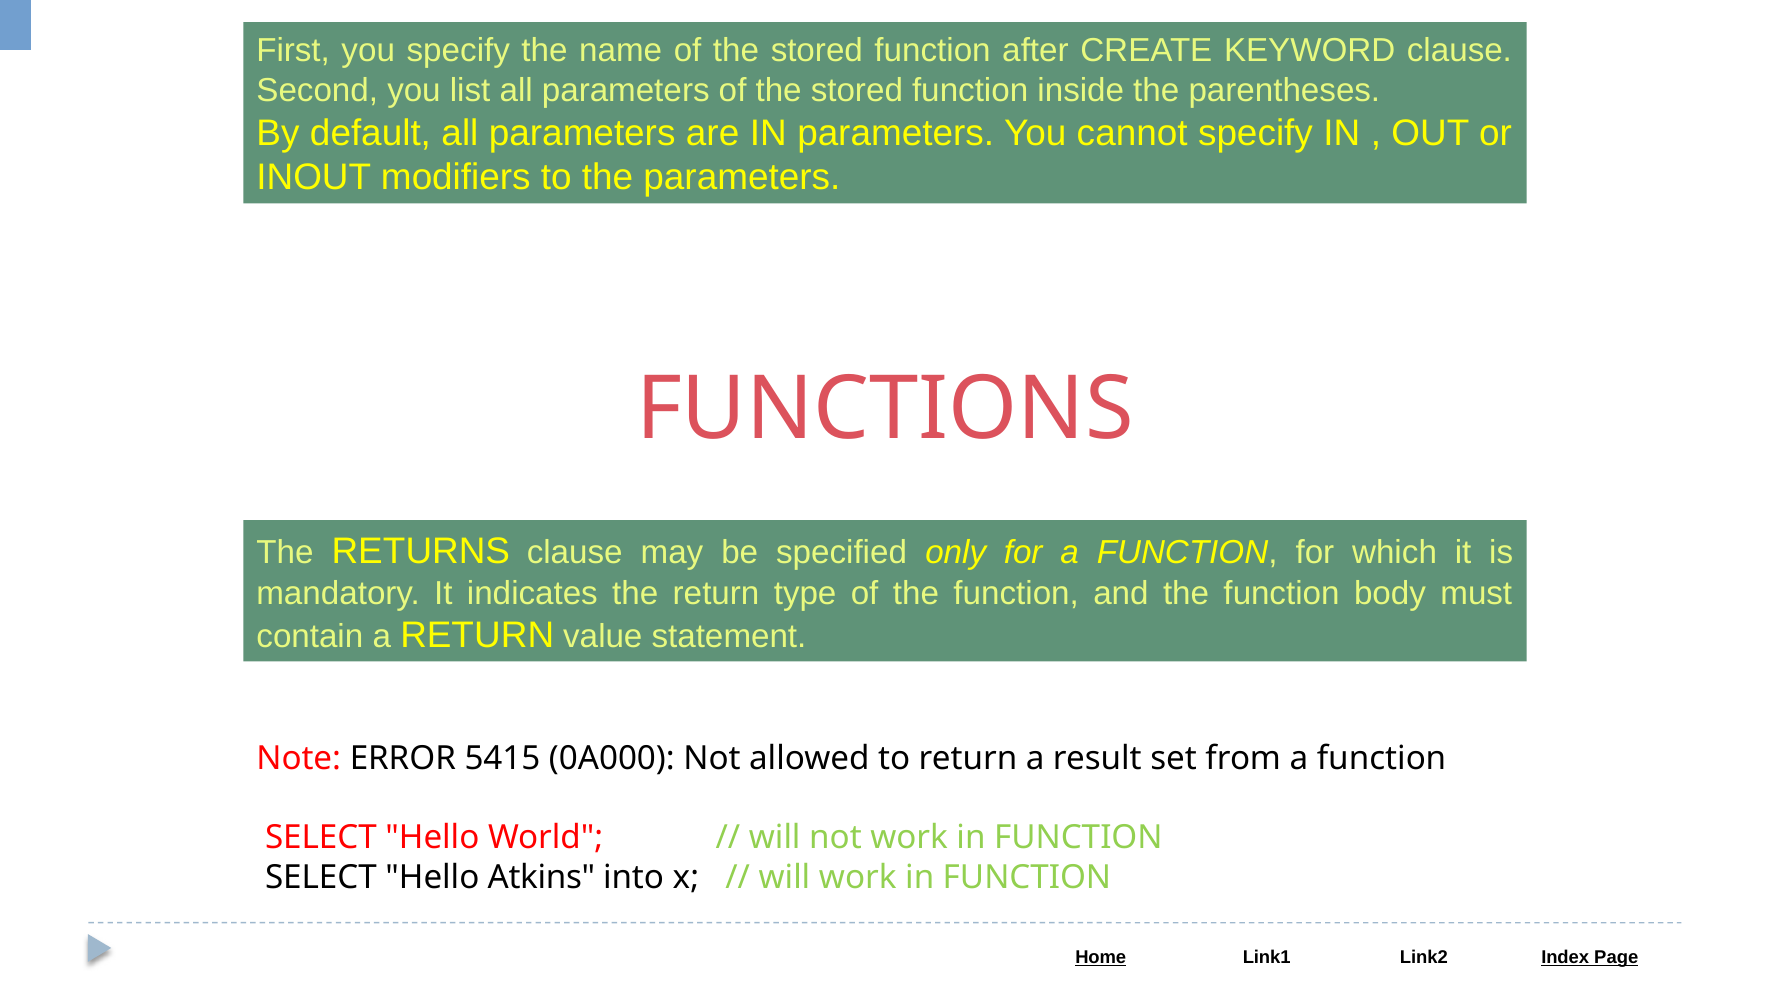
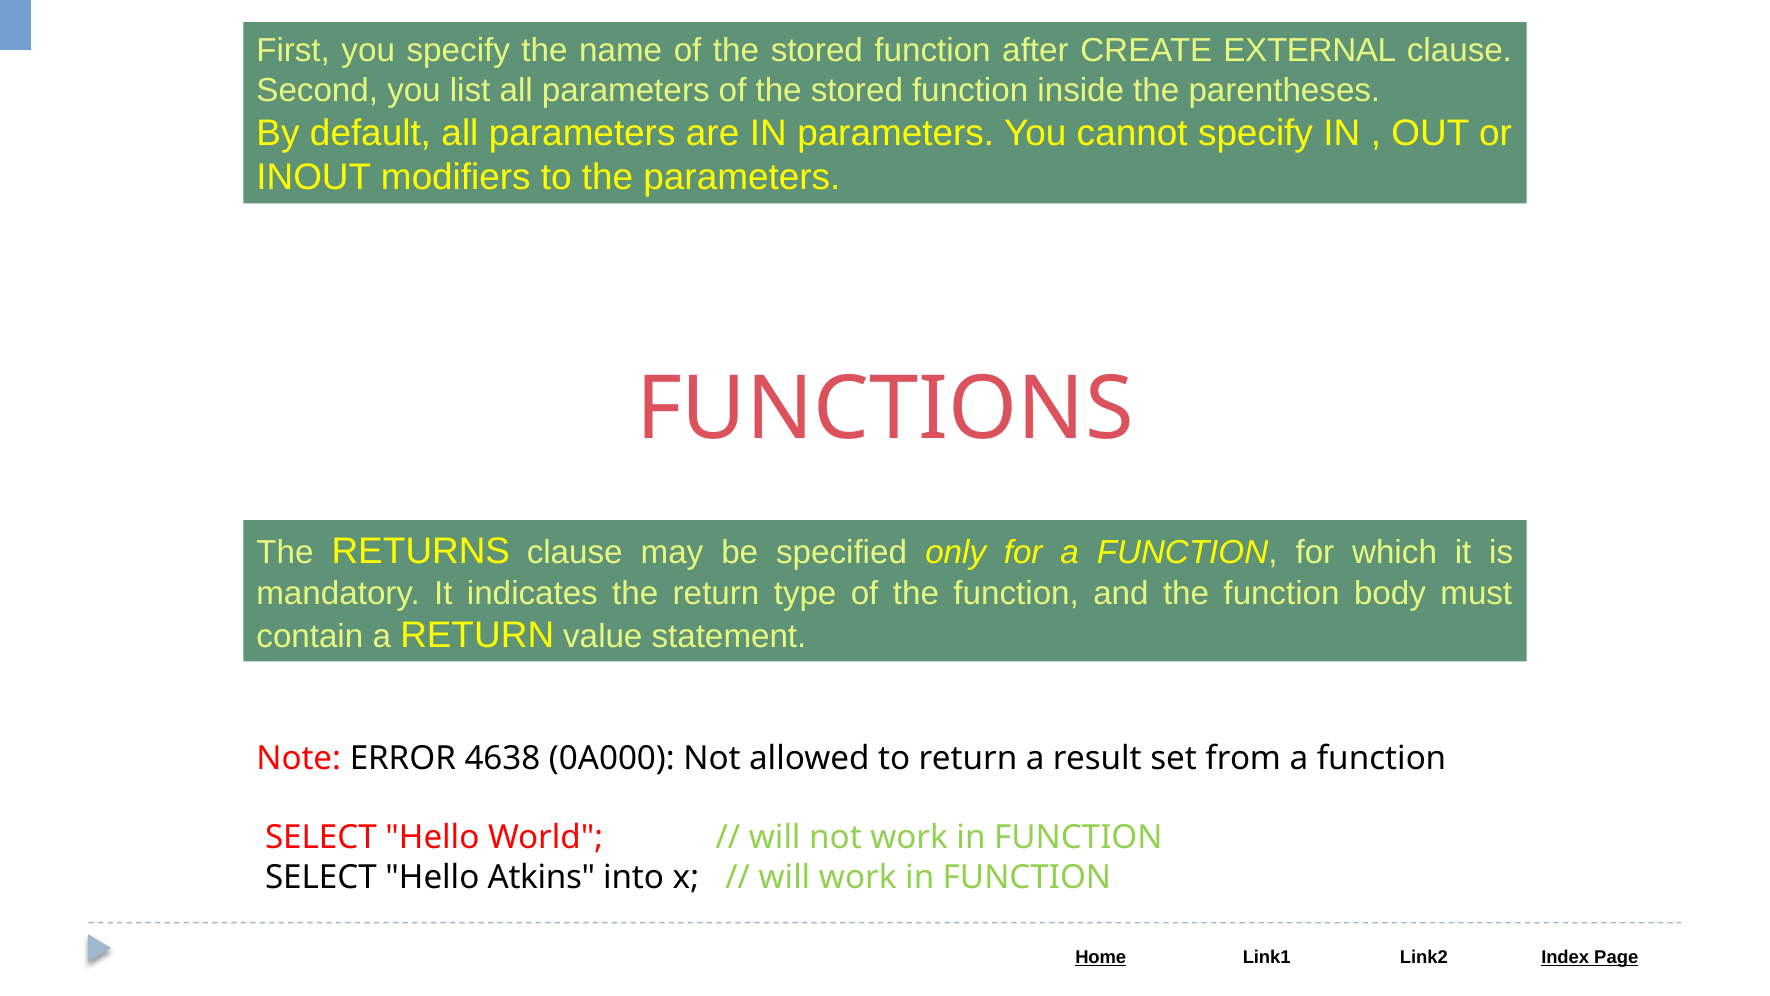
KEYWORD: KEYWORD -> EXTERNAL (1310, 51)
5415: 5415 -> 4638 (502, 758)
